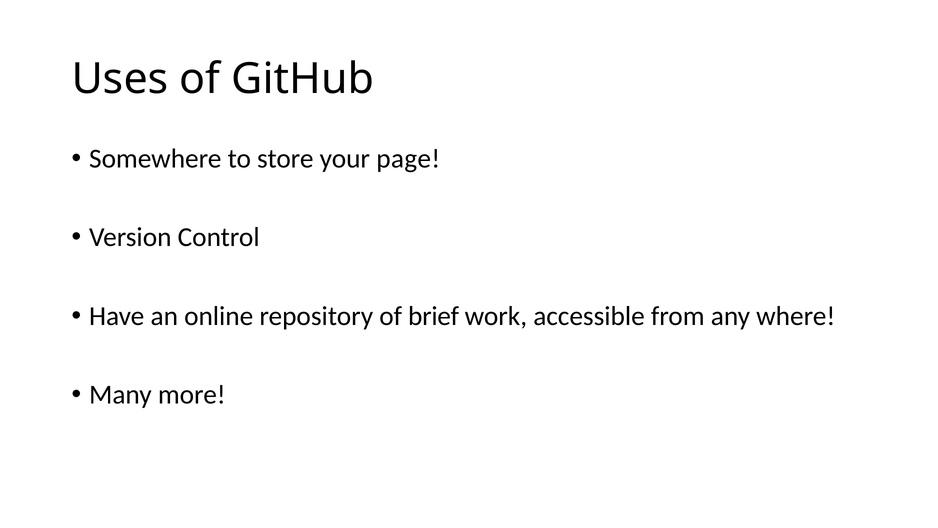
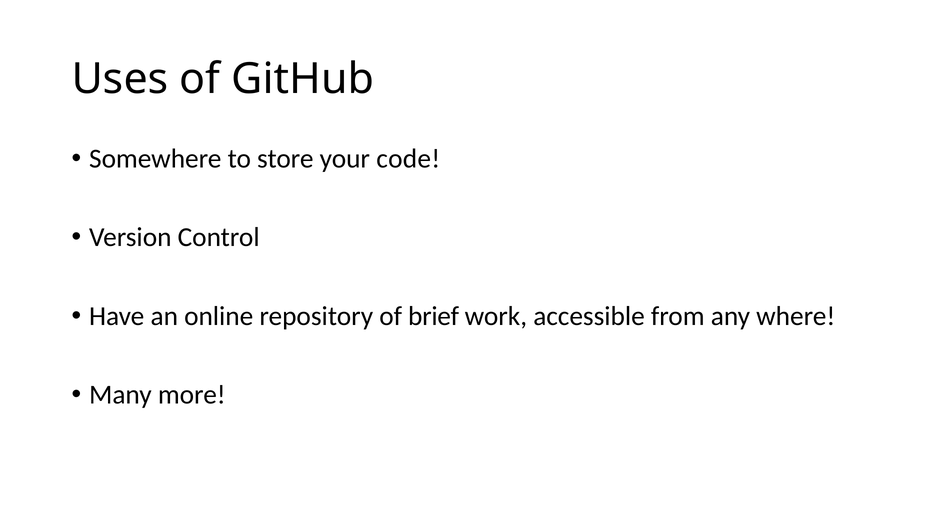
page: page -> code (408, 159)
